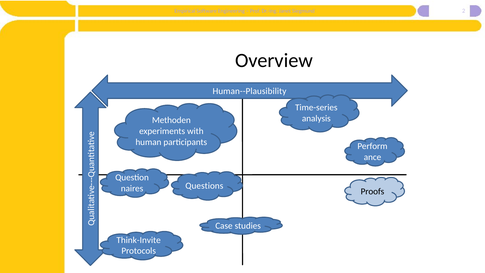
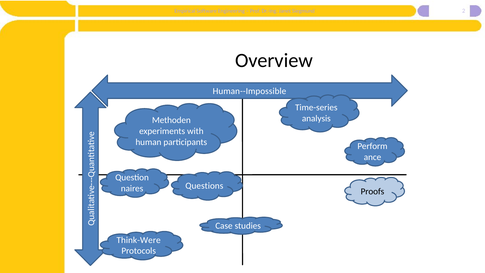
Human--Plausibility: Human--Plausibility -> Human--Impossible (249, 91)
Think-Invite: Think-Invite -> Think-Were (139, 240)
